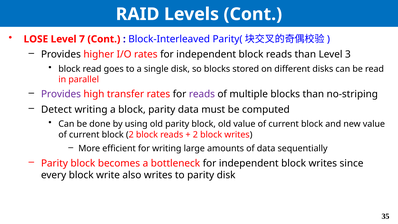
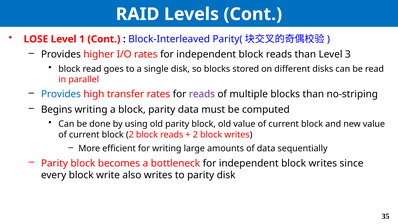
7: 7 -> 1 (82, 39)
Provides colour: purple -> blue (61, 94)
Detect: Detect -> Begins (57, 109)
